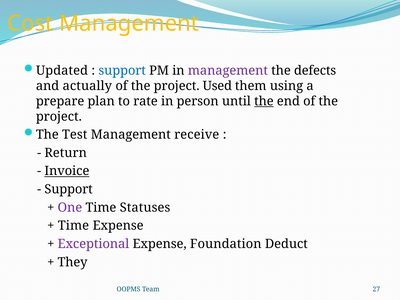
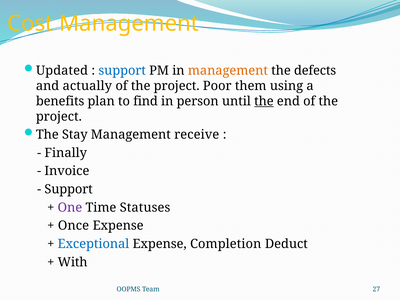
management colour: purple -> orange (228, 71)
Used: Used -> Poor (217, 86)
prepare: prepare -> benefits (60, 101)
rate: rate -> find (146, 101)
Test: Test -> Stay (75, 135)
Return: Return -> Finally (66, 153)
Invoice underline: present -> none (67, 171)
Time: Time -> Once (73, 226)
Exceptional colour: purple -> blue (93, 244)
Foundation: Foundation -> Completion (226, 244)
They: They -> With (73, 262)
